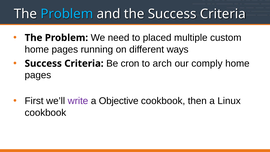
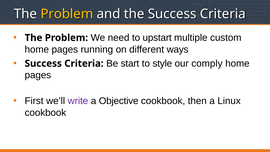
Problem colour: light blue -> yellow (67, 14)
placed: placed -> upstart (157, 38)
cron: cron -> start (130, 63)
arch: arch -> style (162, 63)
